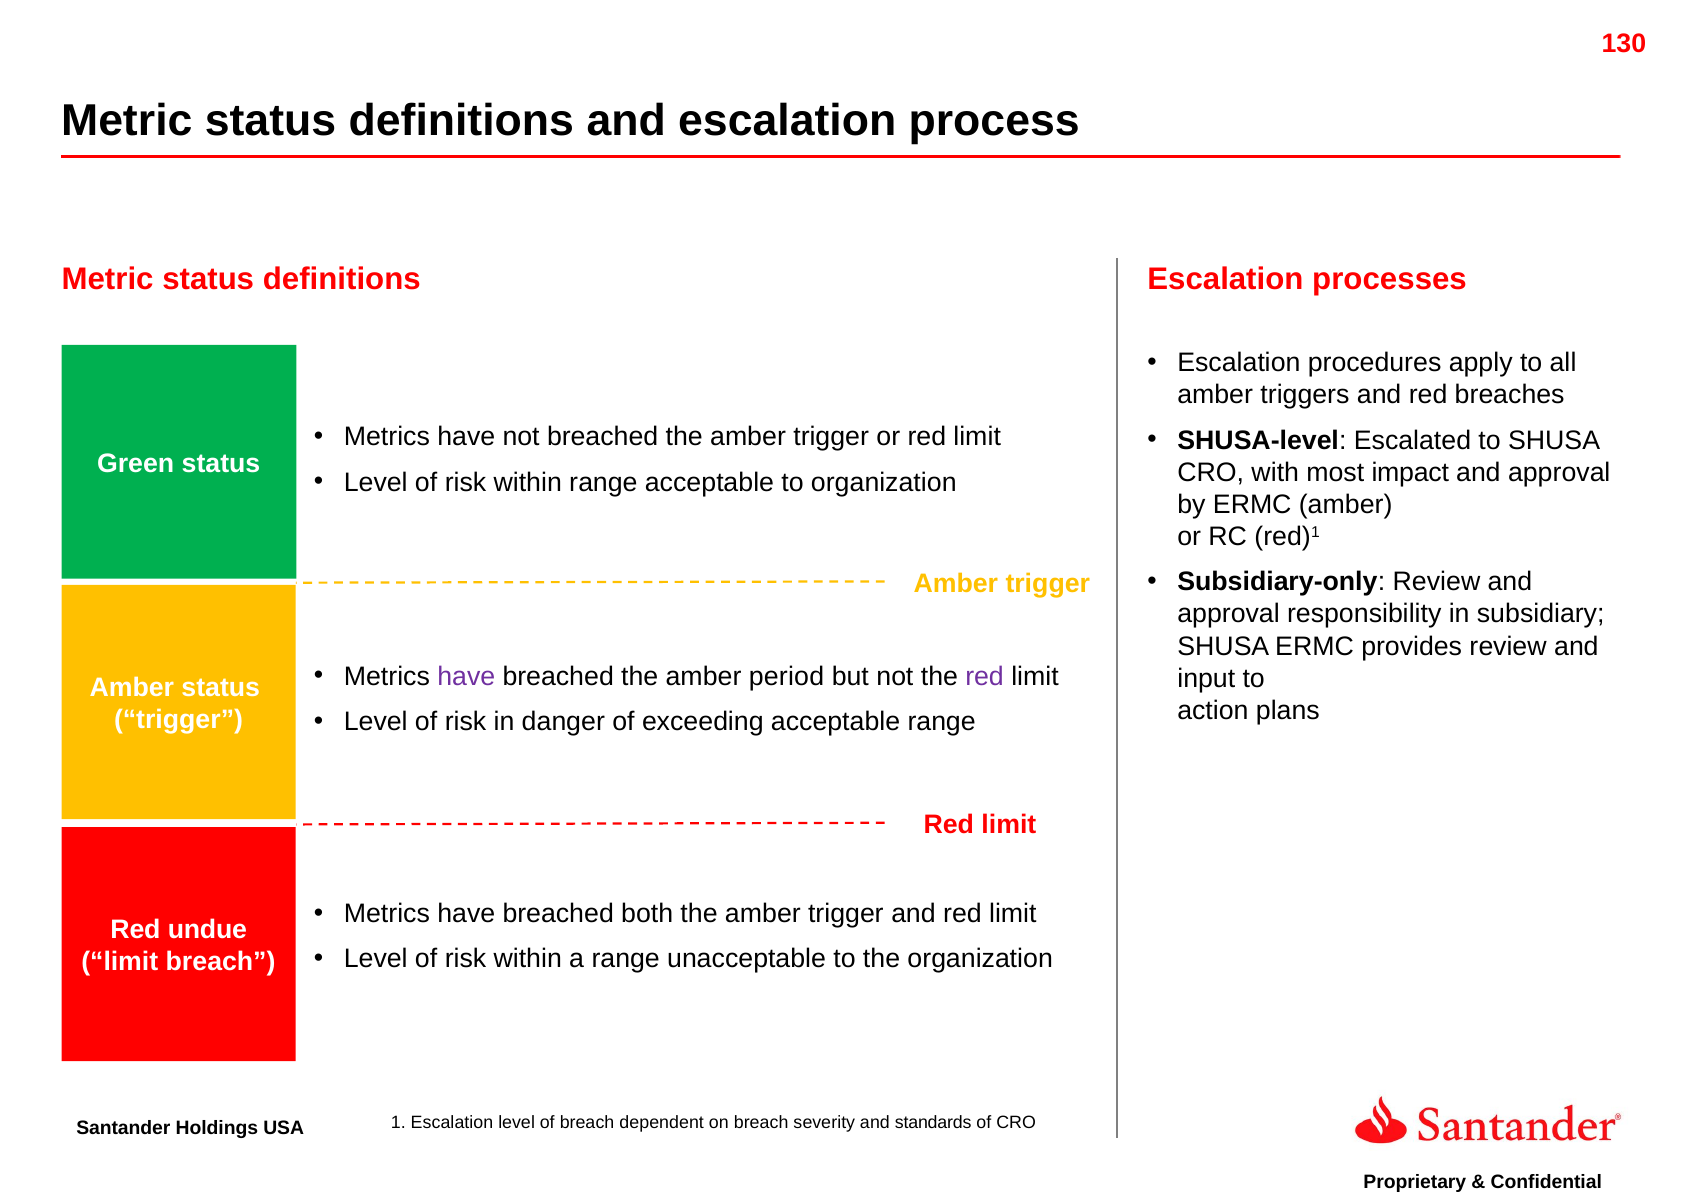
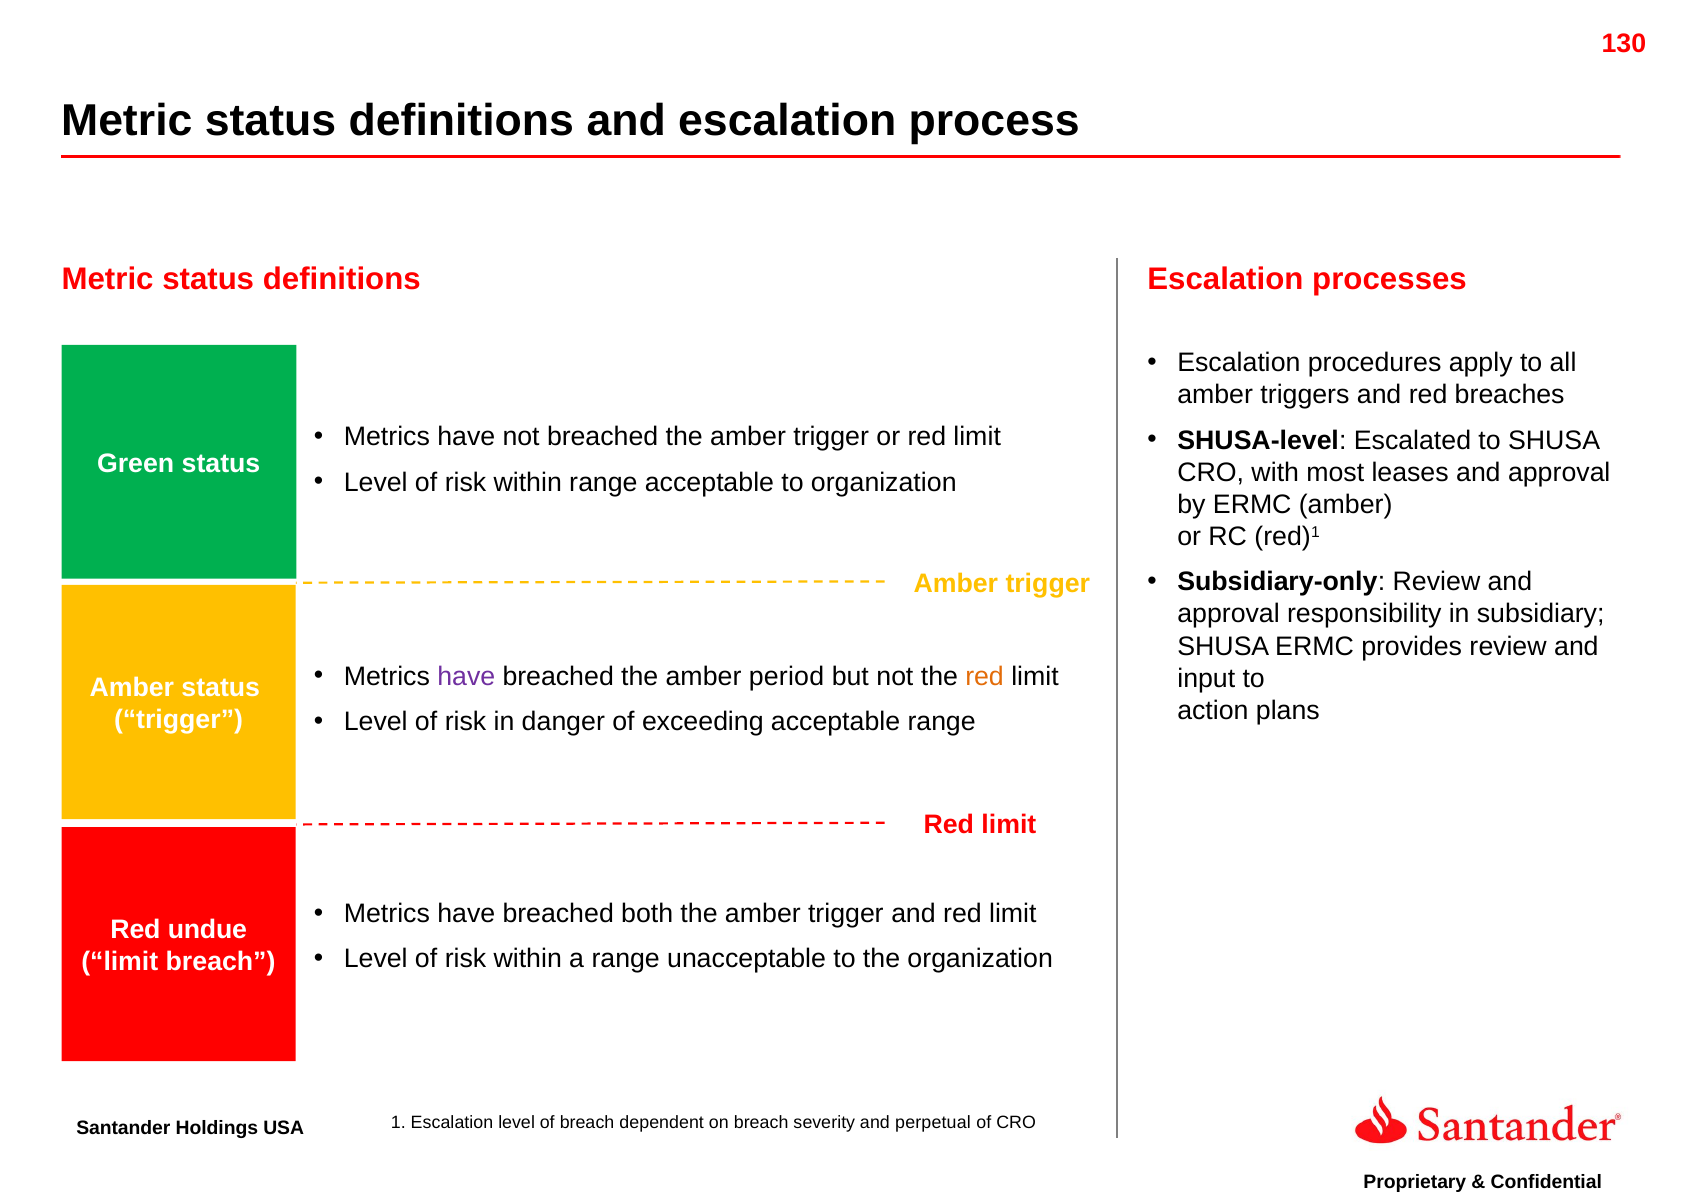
impact: impact -> leases (1410, 473)
red colour: purple -> orange (985, 676)
standards: standards -> perpetual (933, 1123)
